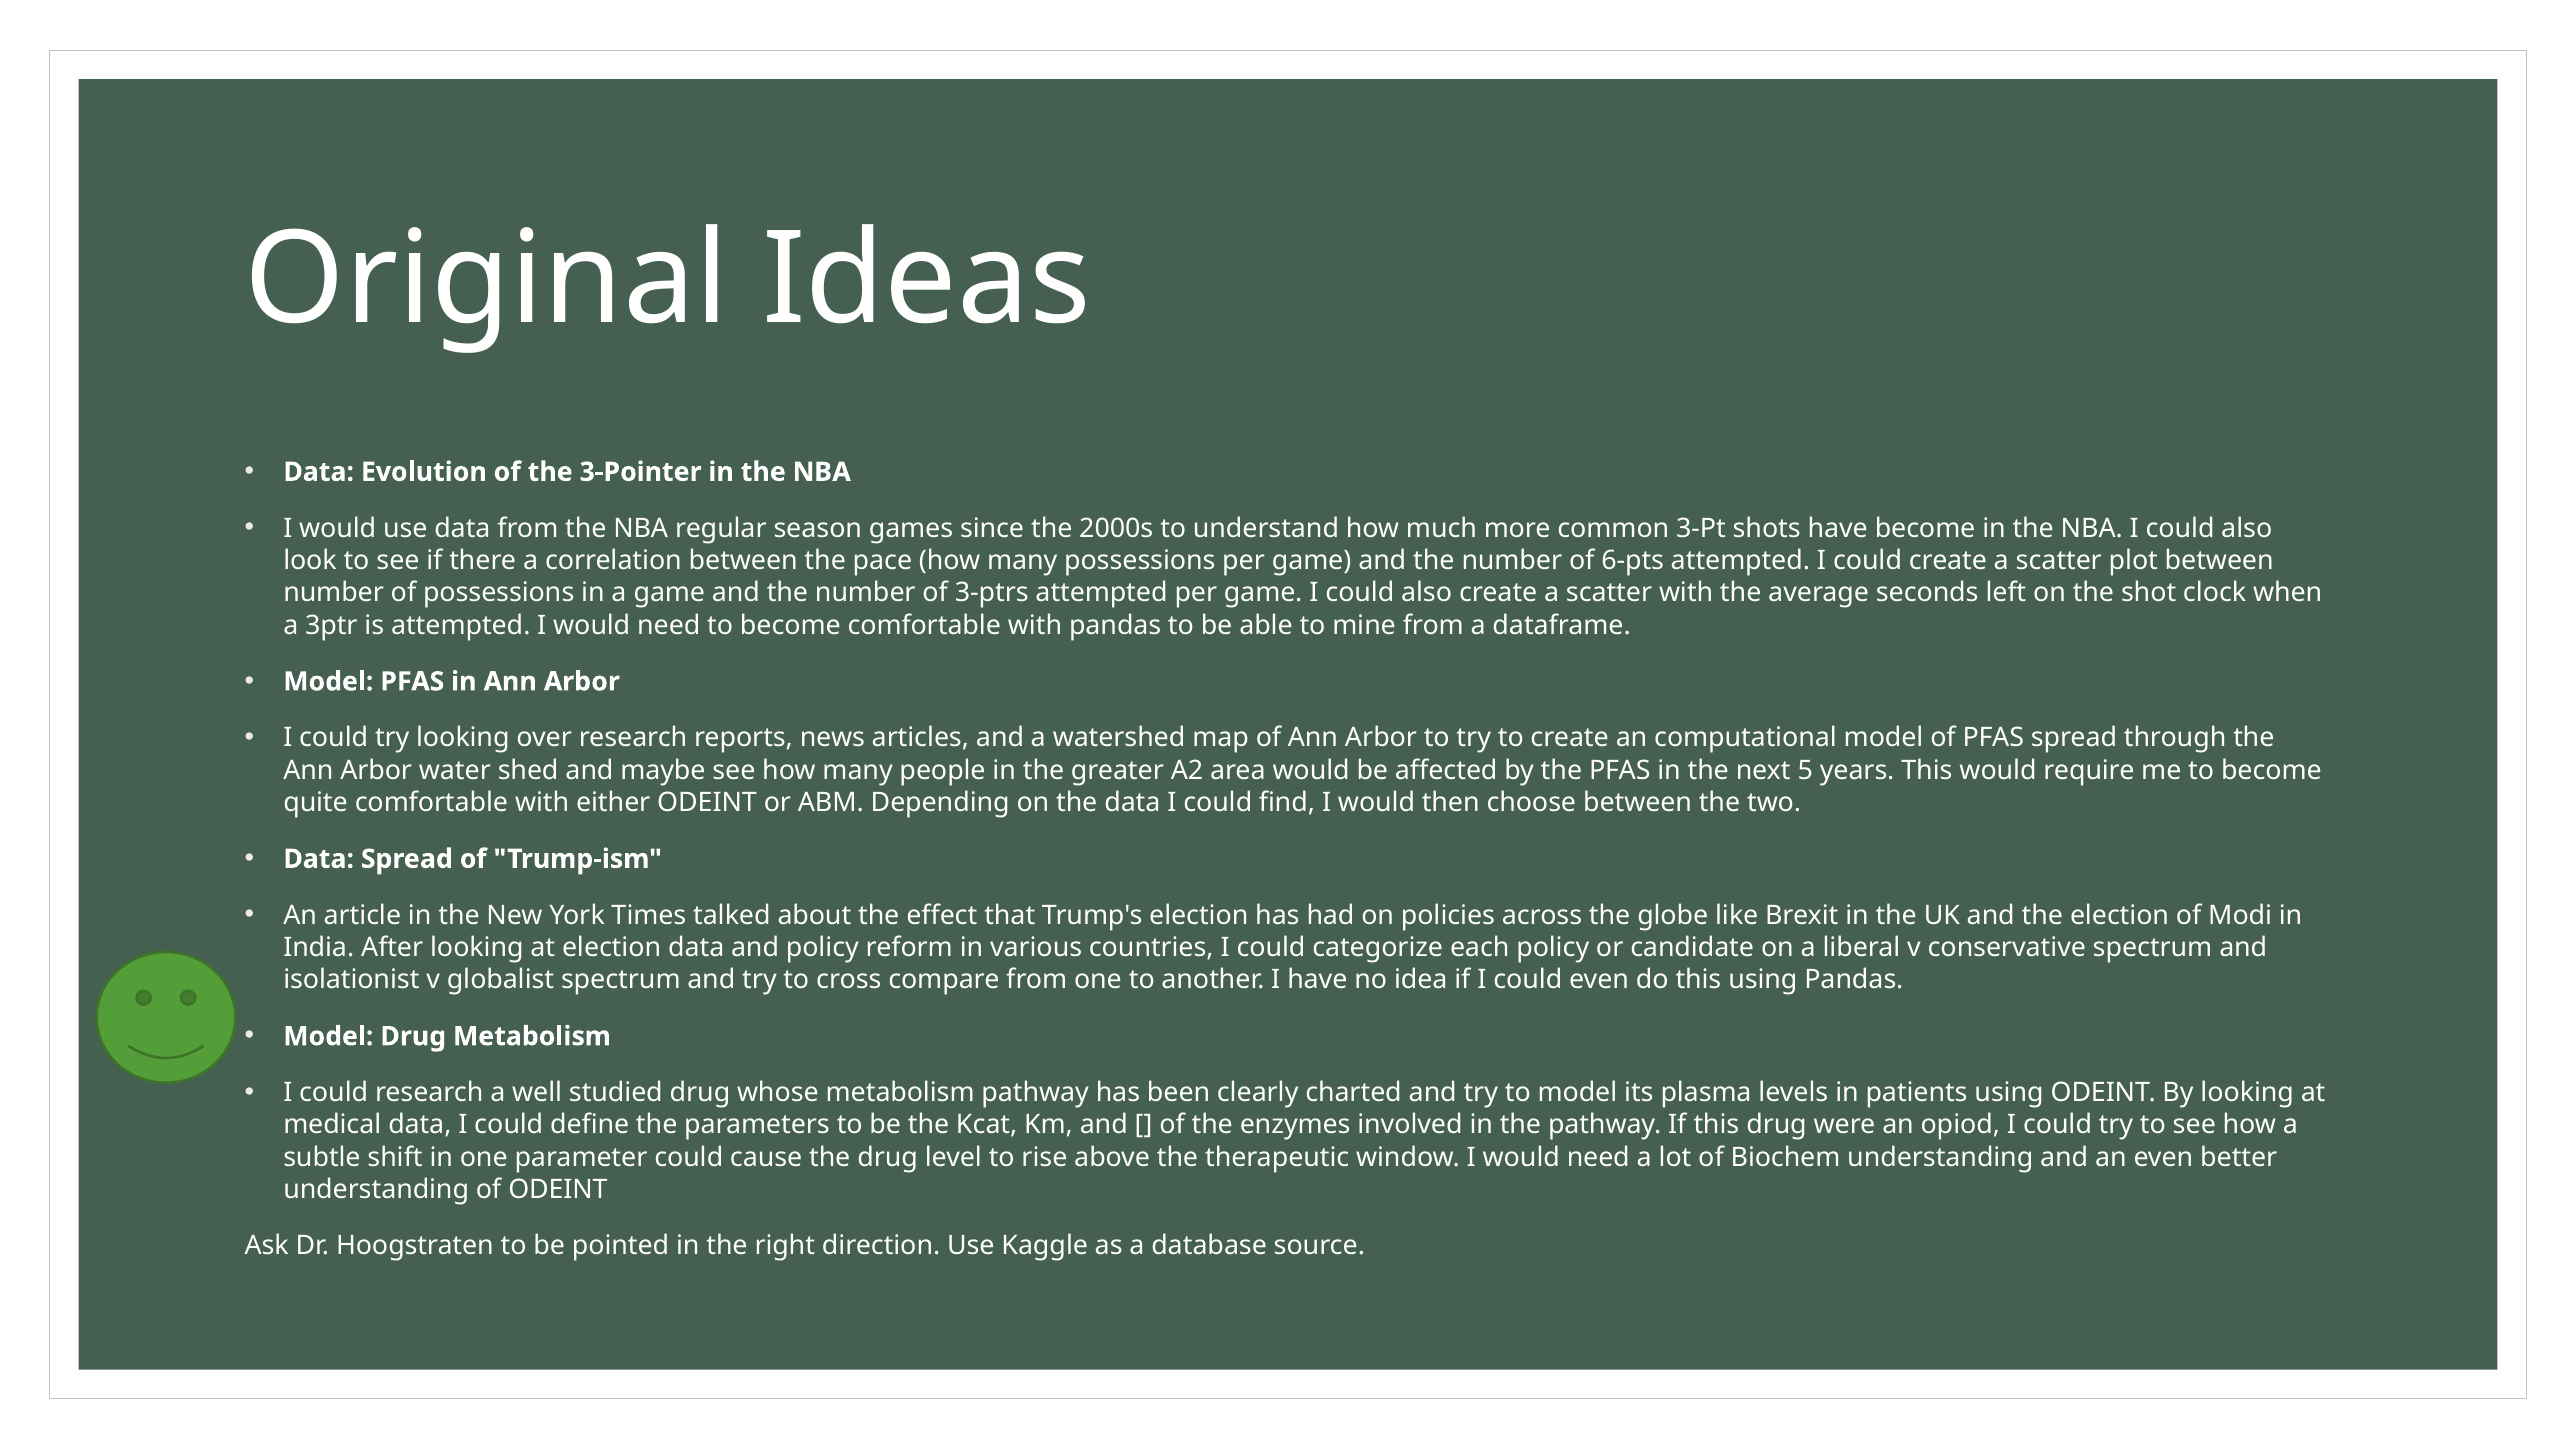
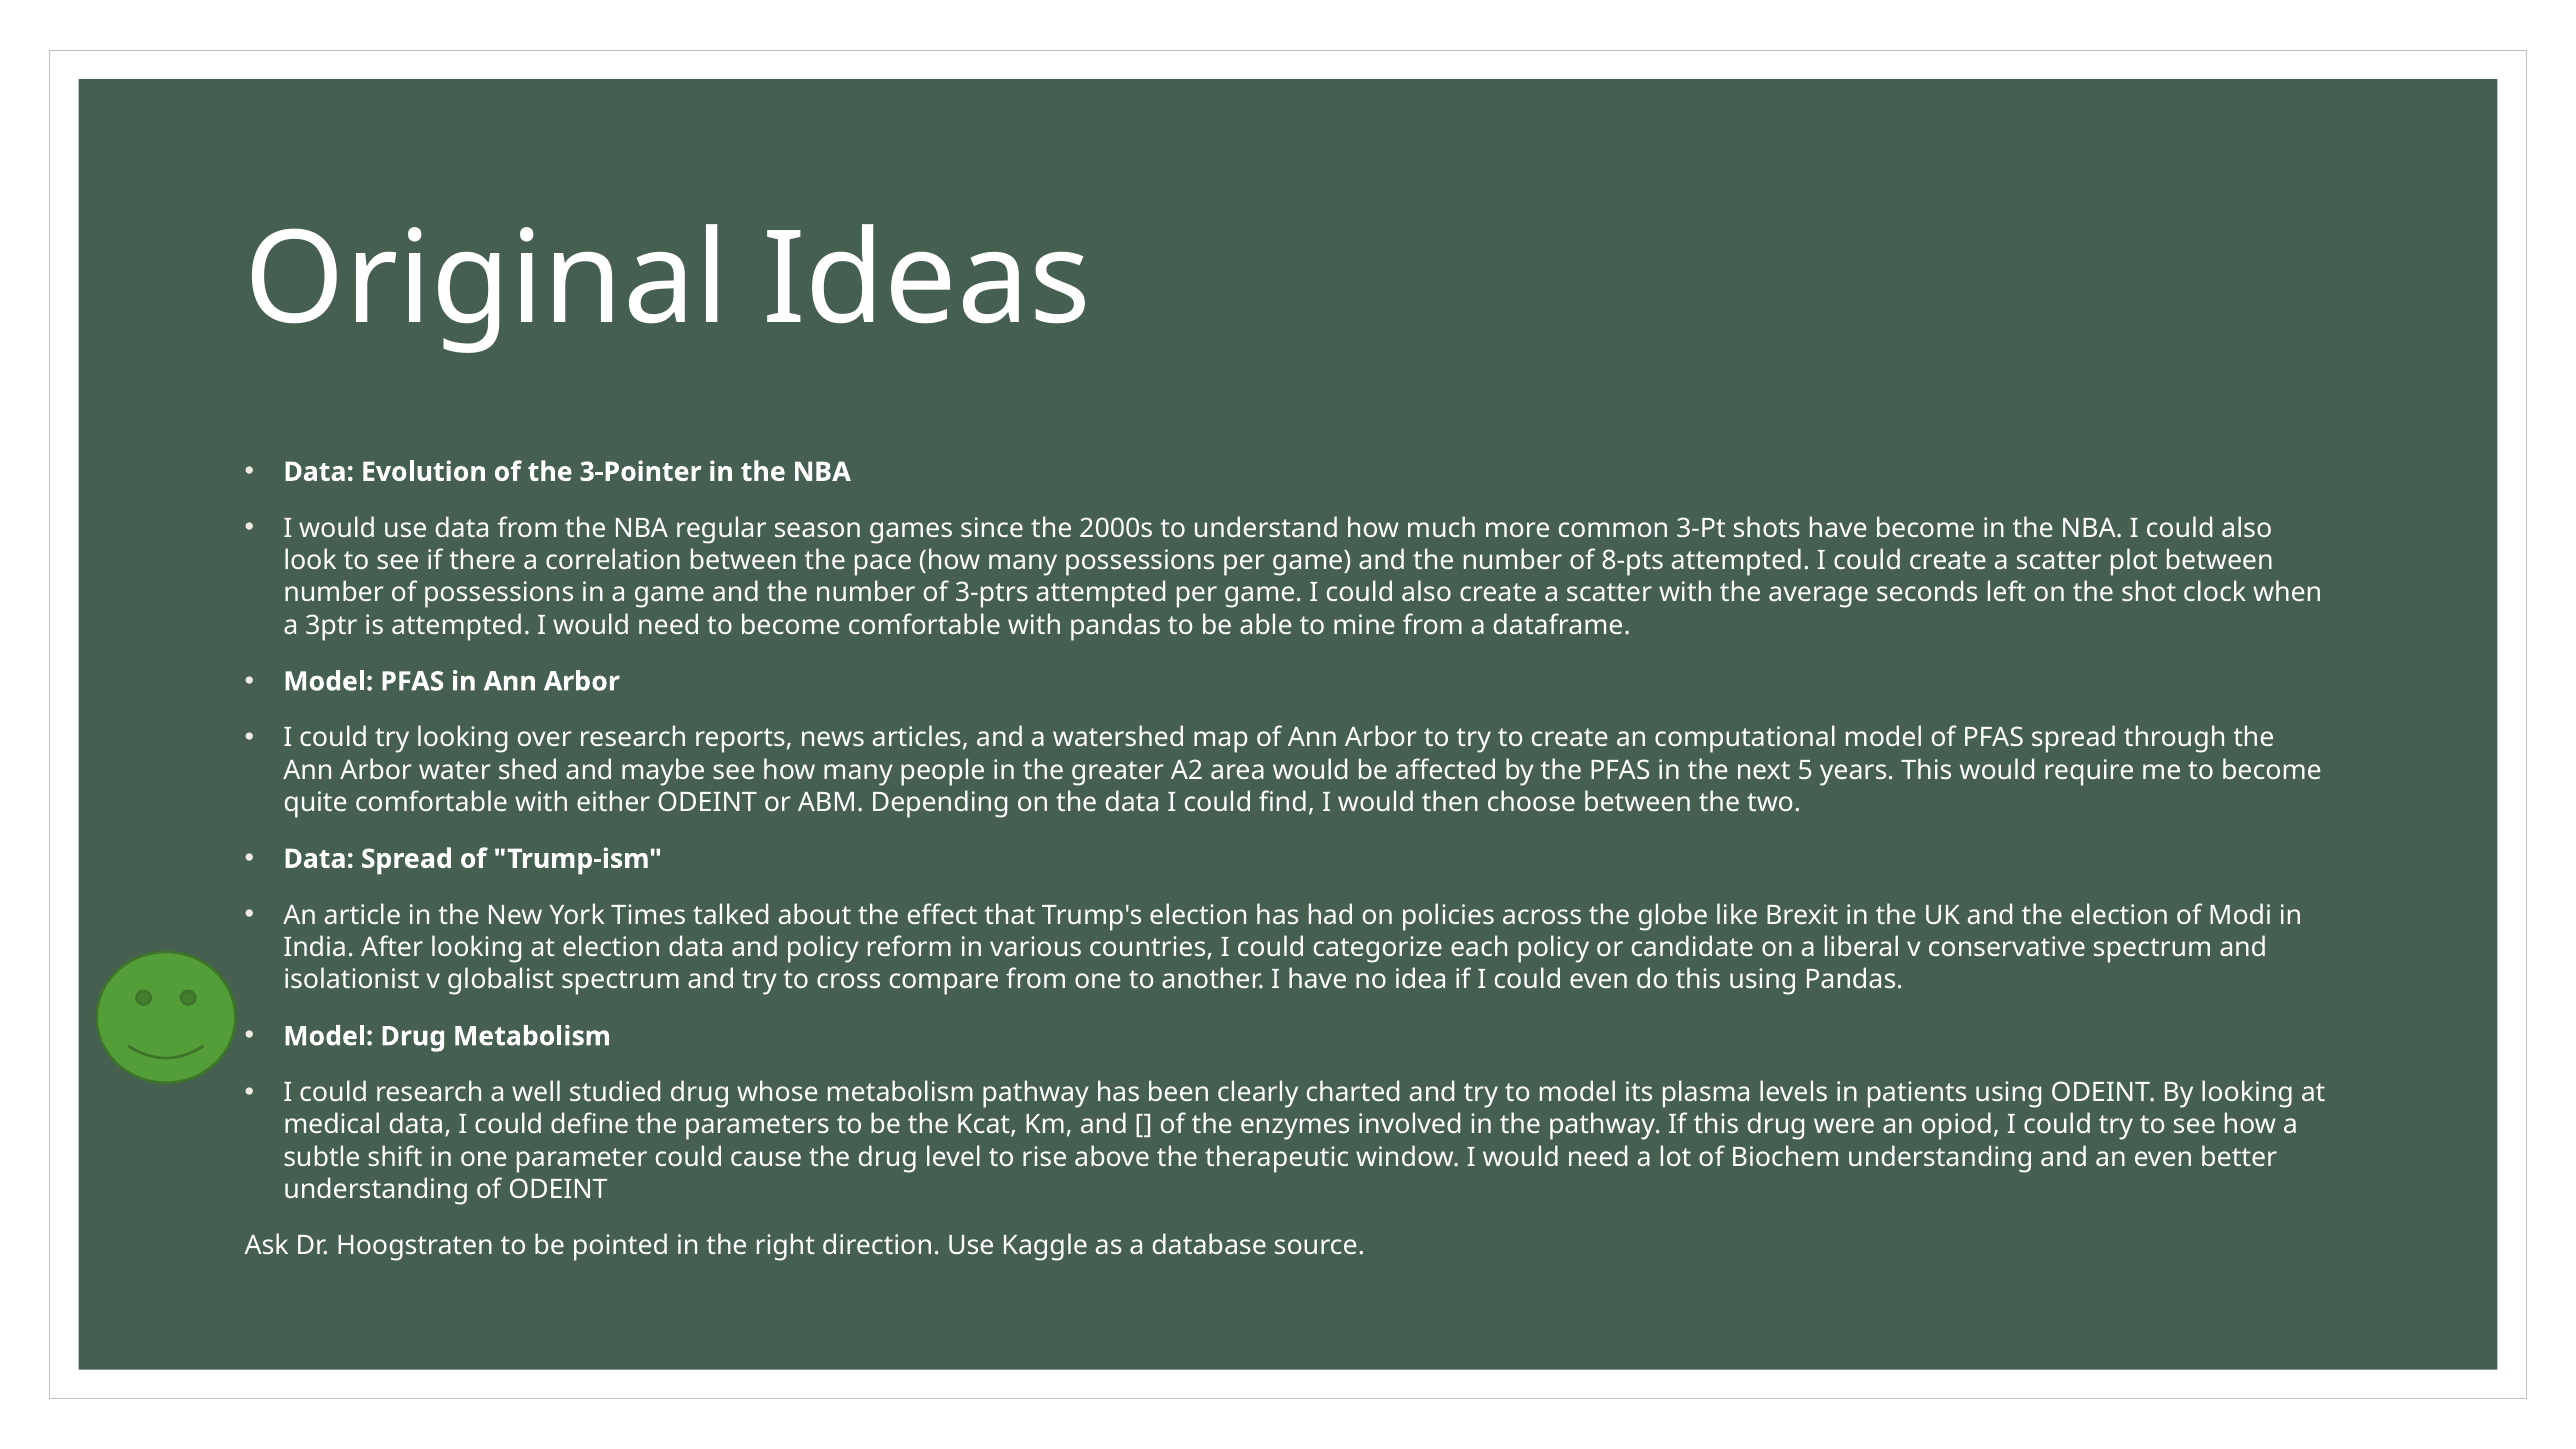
6-pts: 6-pts -> 8-pts (1633, 561)
